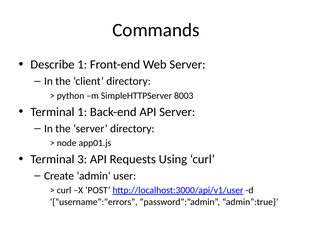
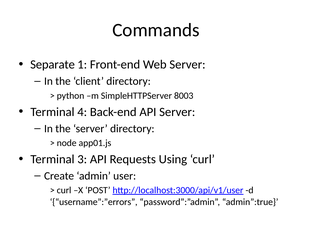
Describe: Describe -> Separate (53, 65)
Terminal 1: 1 -> 4 (82, 112)
